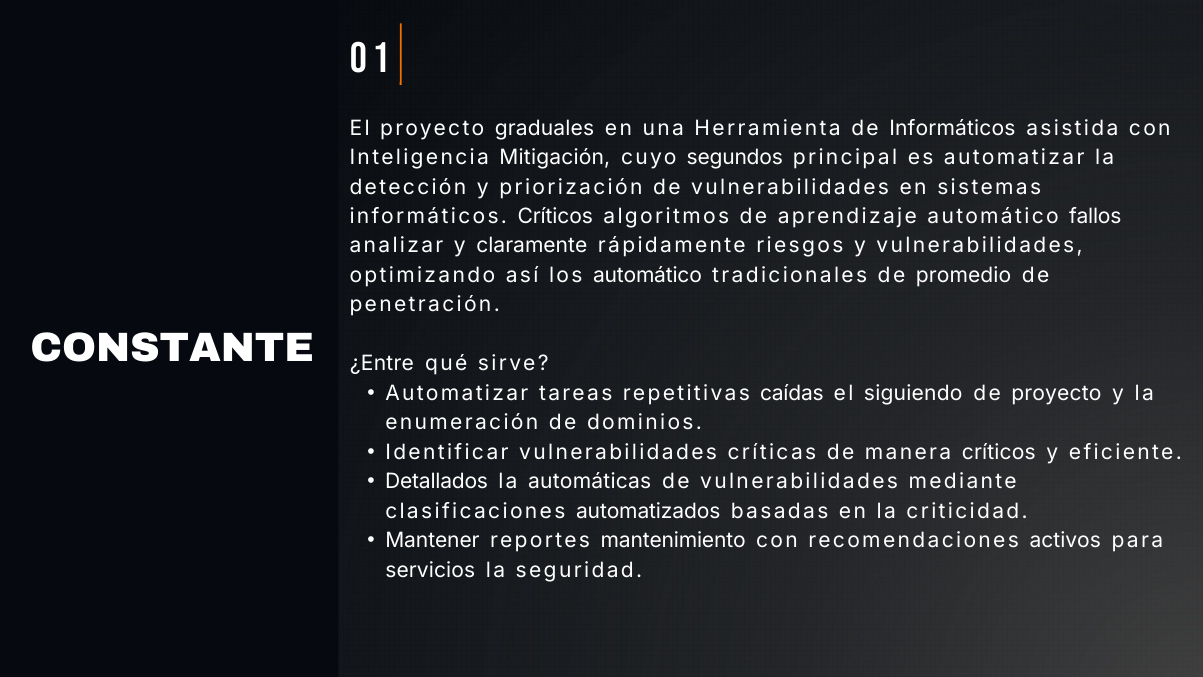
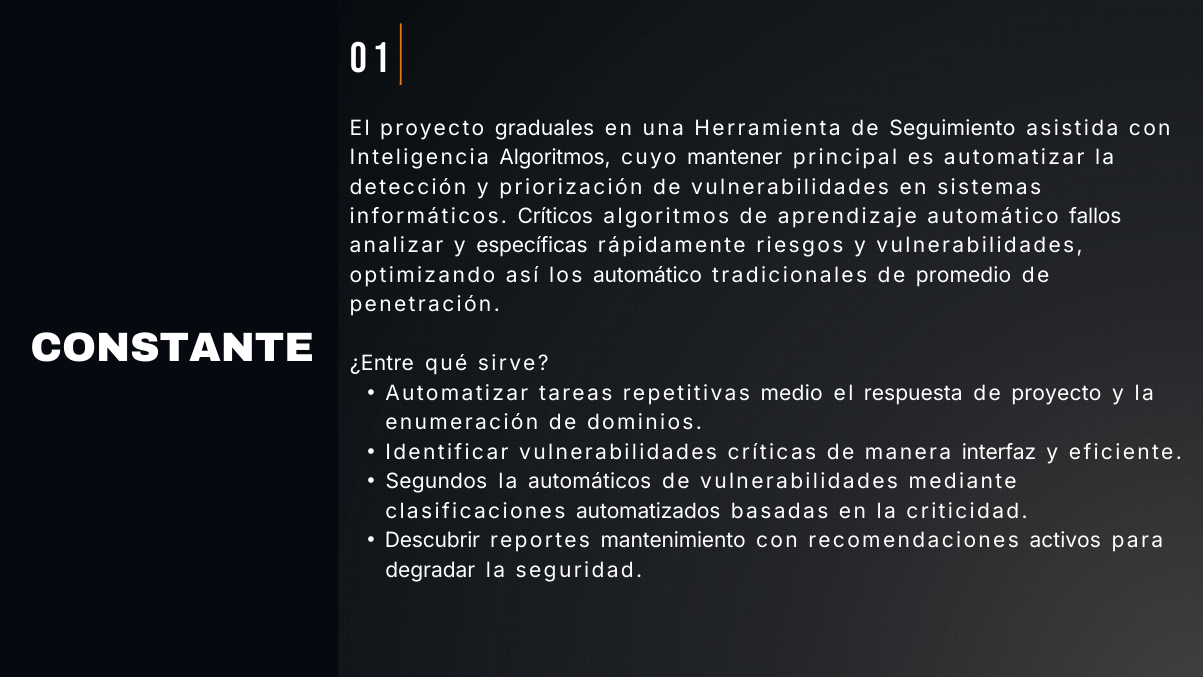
de Informáticos: Informáticos -> Seguimiento (952, 128)
Inteligencia Mitigación: Mitigación -> Algoritmos (555, 158)
segundos: segundos -> mantener (735, 158)
claramente: claramente -> específicas (532, 246)
caídas: caídas -> medio (792, 393)
siguiendo: siguiendo -> respuesta (913, 393)
manera críticos: críticos -> interfaz (999, 452)
Detallados: Detallados -> Segundos (436, 482)
automáticas: automáticas -> automáticos (590, 482)
Mantener: Mantener -> Descubrir (433, 540)
servicios: servicios -> degradar (430, 570)
